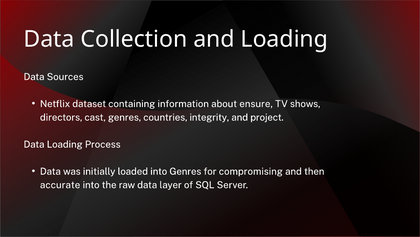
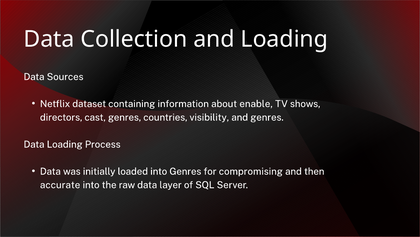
ensure: ensure -> enable (256, 104)
integrity: integrity -> visibility (209, 117)
and project: project -> genres (267, 117)
